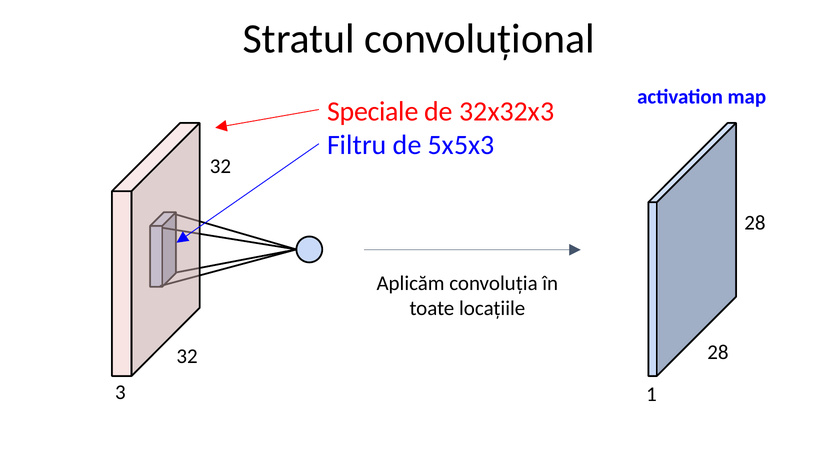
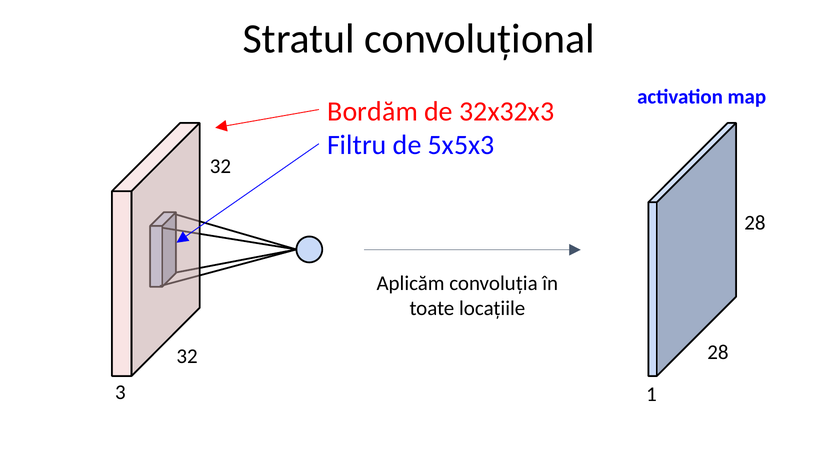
Speciale: Speciale -> Bordăm (373, 111)
